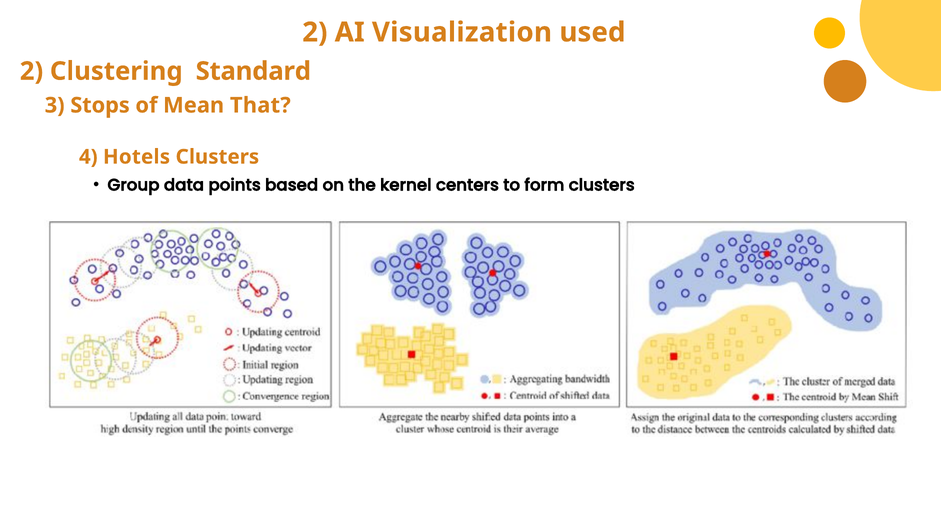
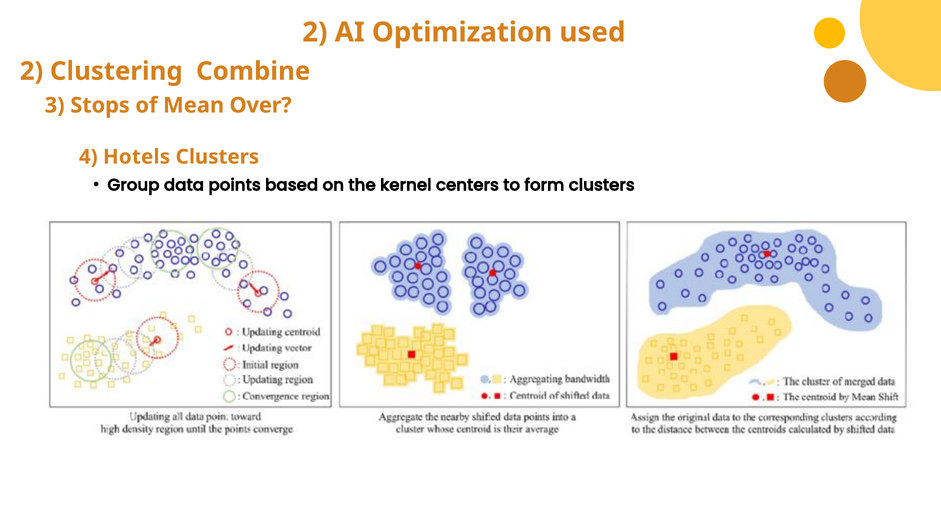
Visualization: Visualization -> Optimization (462, 32)
Standard: Standard -> Combine (253, 71)
That: That -> Over (261, 105)
